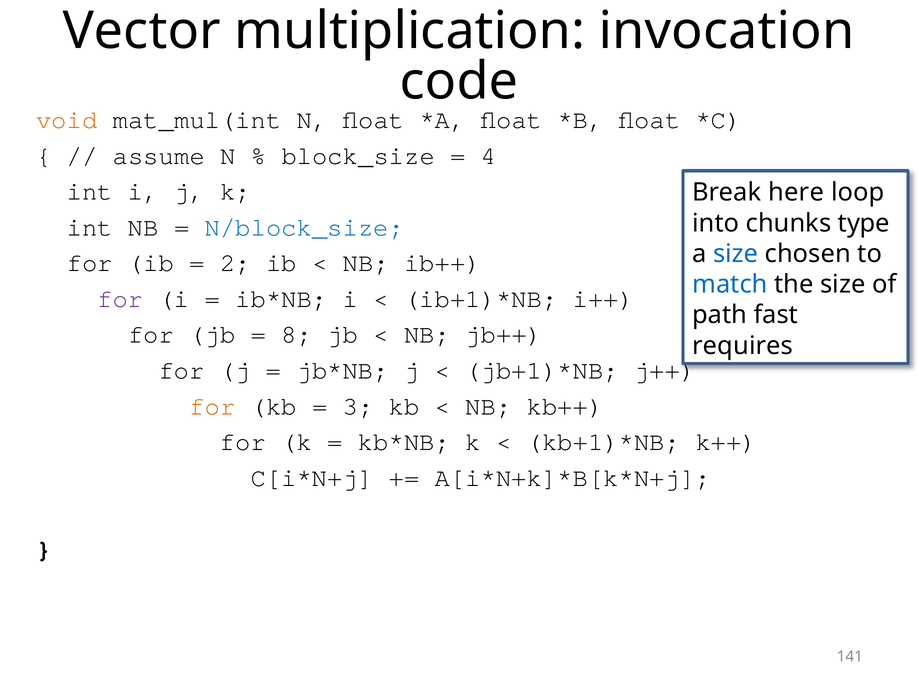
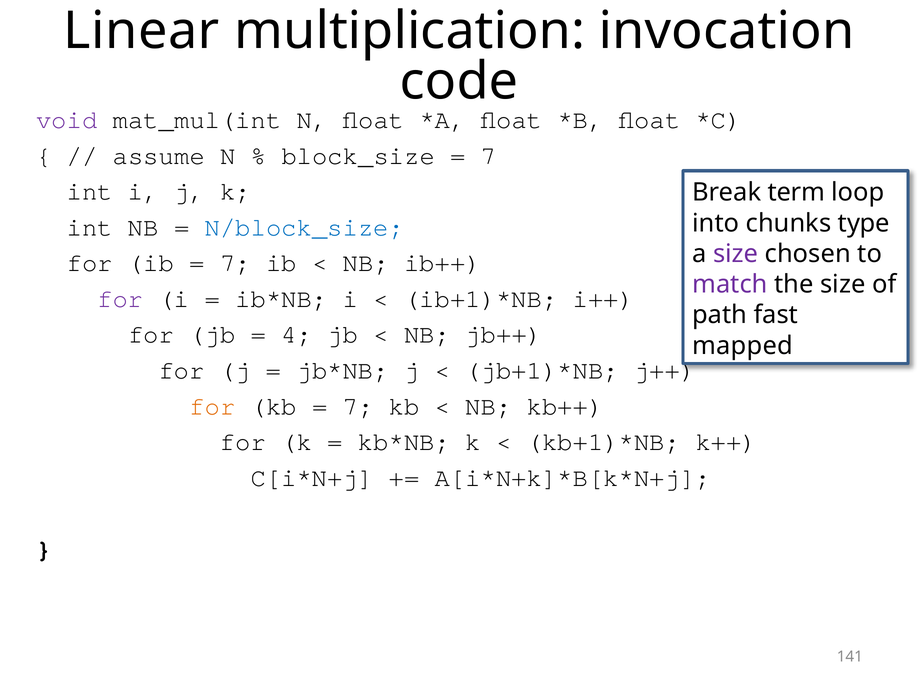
Vector: Vector -> Linear (141, 31)
void colour: orange -> purple (67, 120)
4: 4 -> 7 (489, 156)
here: here -> term (796, 192)
size colour: blue -> purple (736, 254)
2: 2 -> 7 (235, 263)
match colour: blue -> purple (730, 284)
8: 8 -> 4 (297, 334)
requires: requires -> mapped (743, 345)
3: 3 -> 7 (358, 406)
